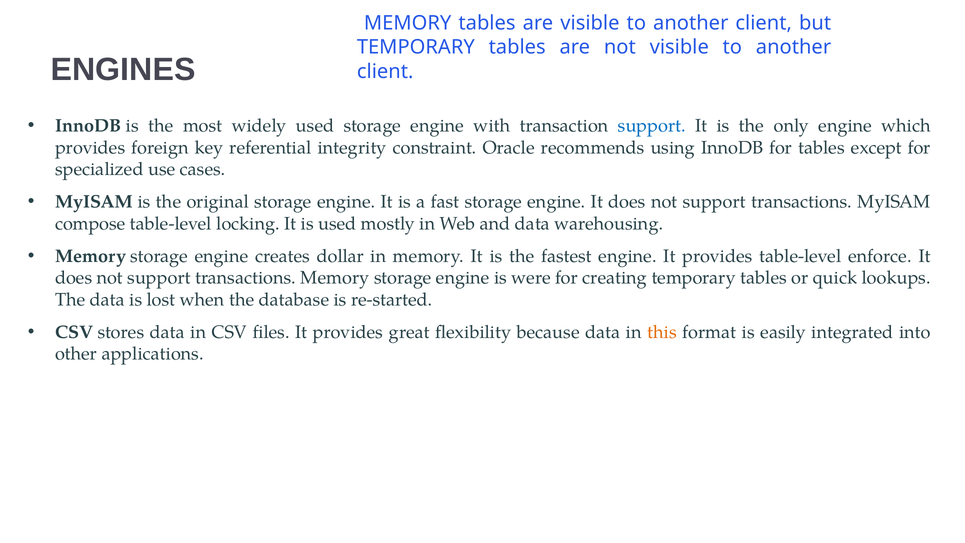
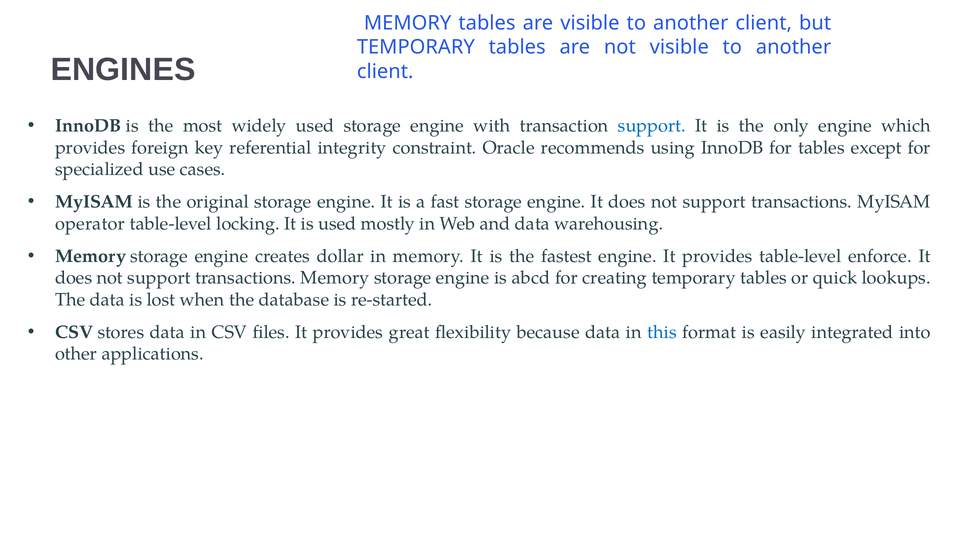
compose: compose -> operator (90, 224)
were: were -> abcd (531, 278)
this colour: orange -> blue (662, 332)
